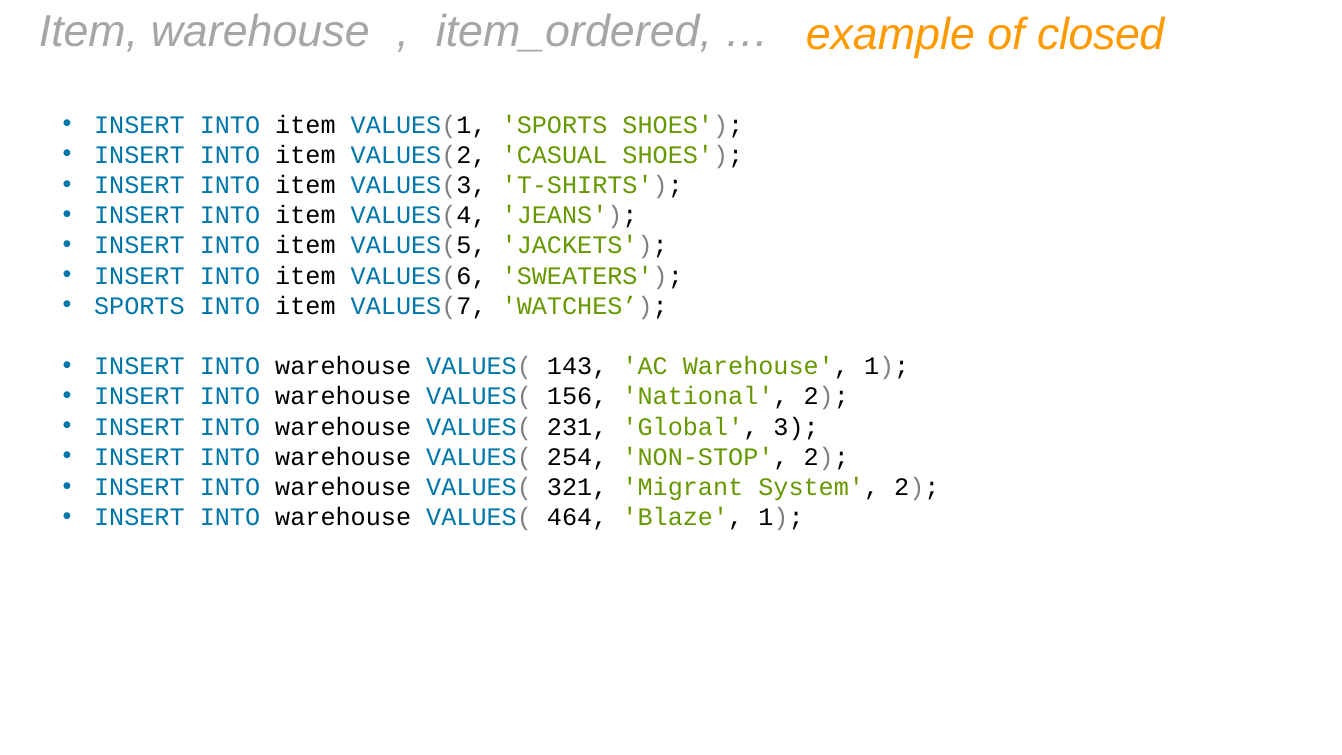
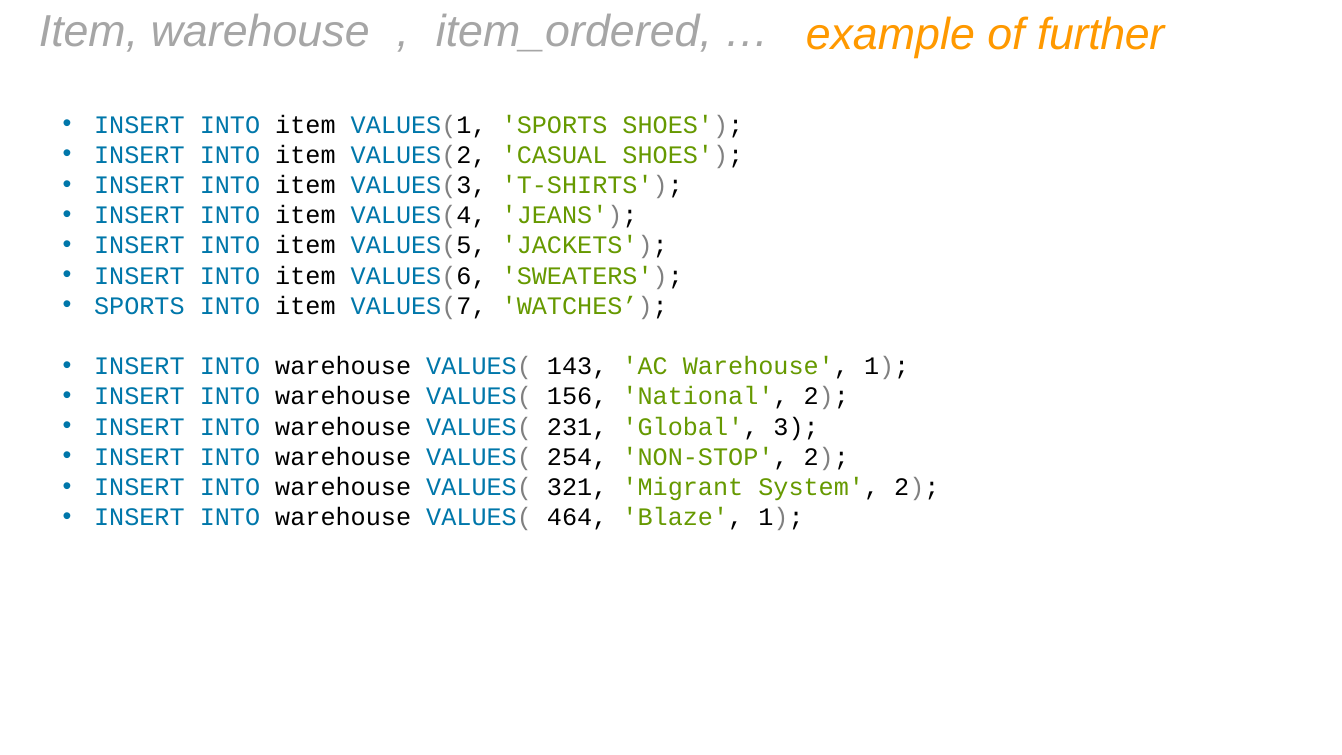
closed: closed -> further (1101, 35)
